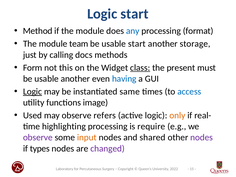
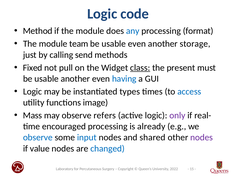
Logic start: start -> code (135, 14)
usable start: start -> even (137, 44)
docs: docs -> send (84, 55)
Form: Form -> Fixed (33, 68)
this: this -> pull (66, 68)
Logic underline: present -> none (32, 92)
same: same -> types (130, 92)
Used: Used -> Mass (33, 115)
only colour: orange -> purple (177, 115)
highlighting: highlighting -> encouraged (64, 126)
require: require -> already (151, 126)
observe colour: purple -> blue (38, 137)
input colour: orange -> blue (87, 137)
types: types -> value (40, 148)
changed colour: purple -> blue (108, 148)
